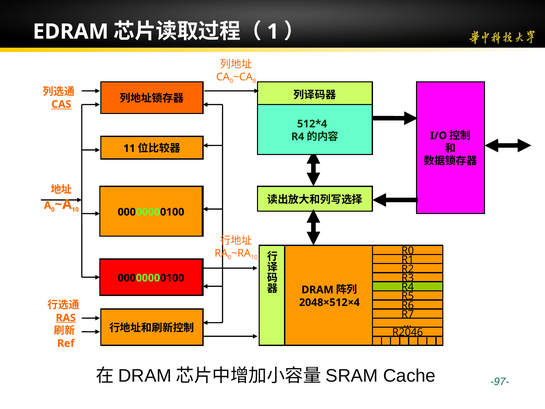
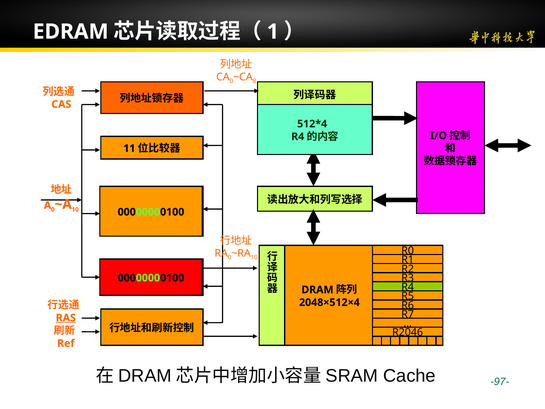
CAS underline: present -> none (61, 104)
